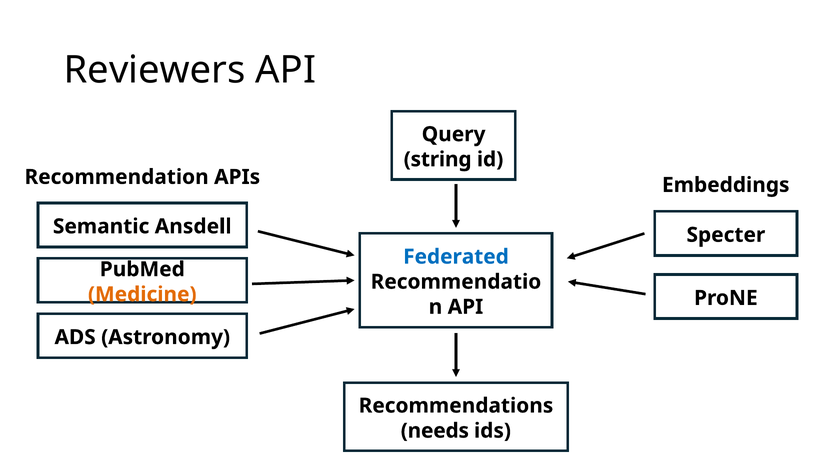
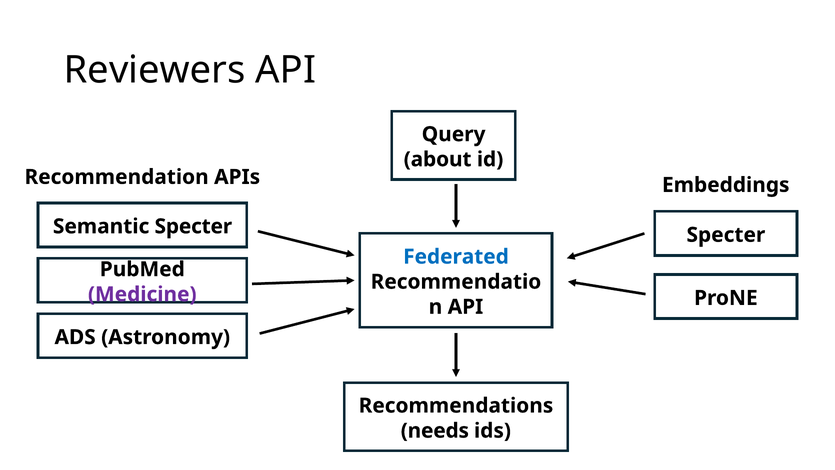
string: string -> about (438, 159)
Semantic Ansdell: Ansdell -> Specter (193, 226)
Medicine colour: orange -> purple (142, 294)
